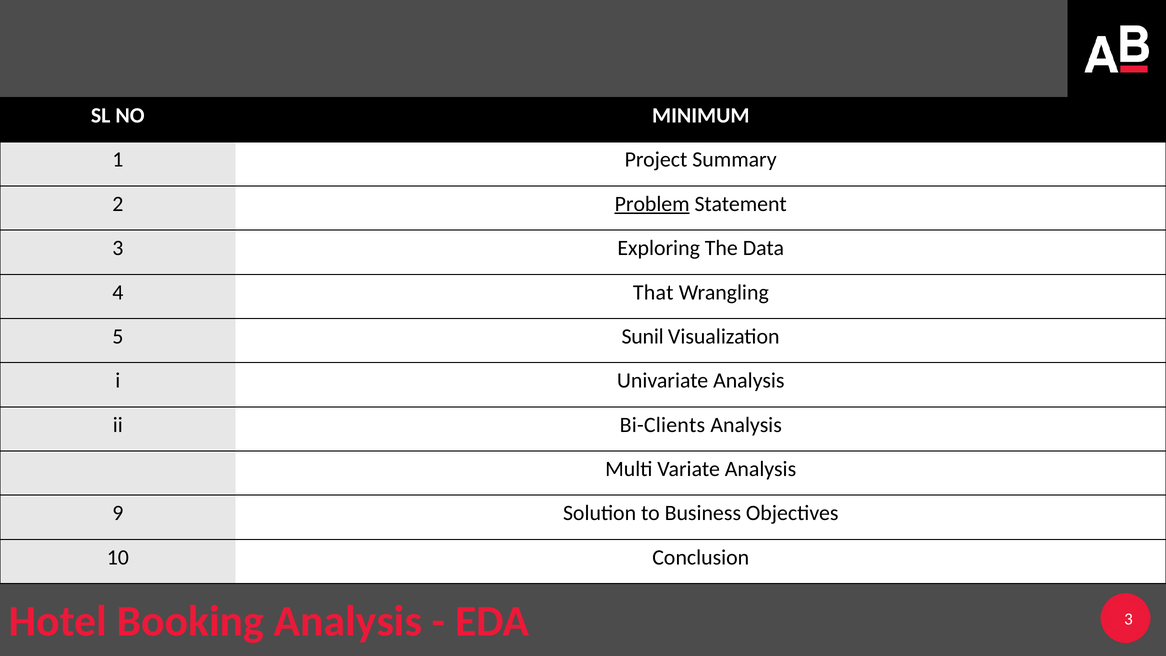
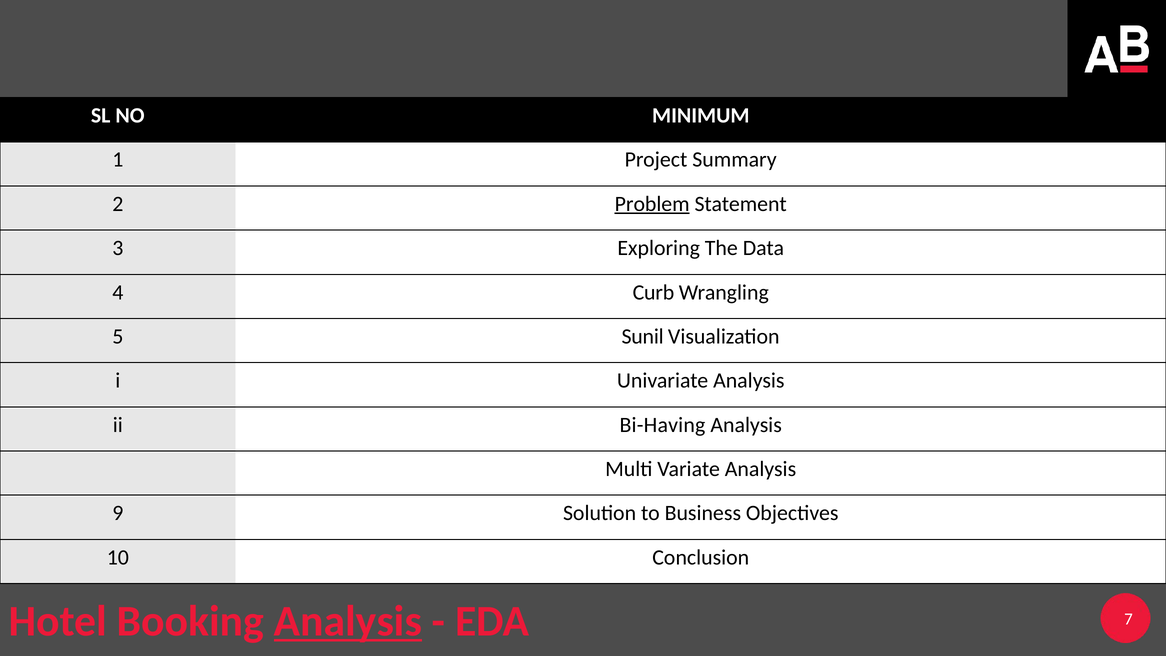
That: That -> Curb (653, 292)
Bi-Clients: Bi-Clients -> Bi-Having (662, 425)
Analysis underline: none -> present (348, 621)
3: 3 -> 7 (1129, 619)
